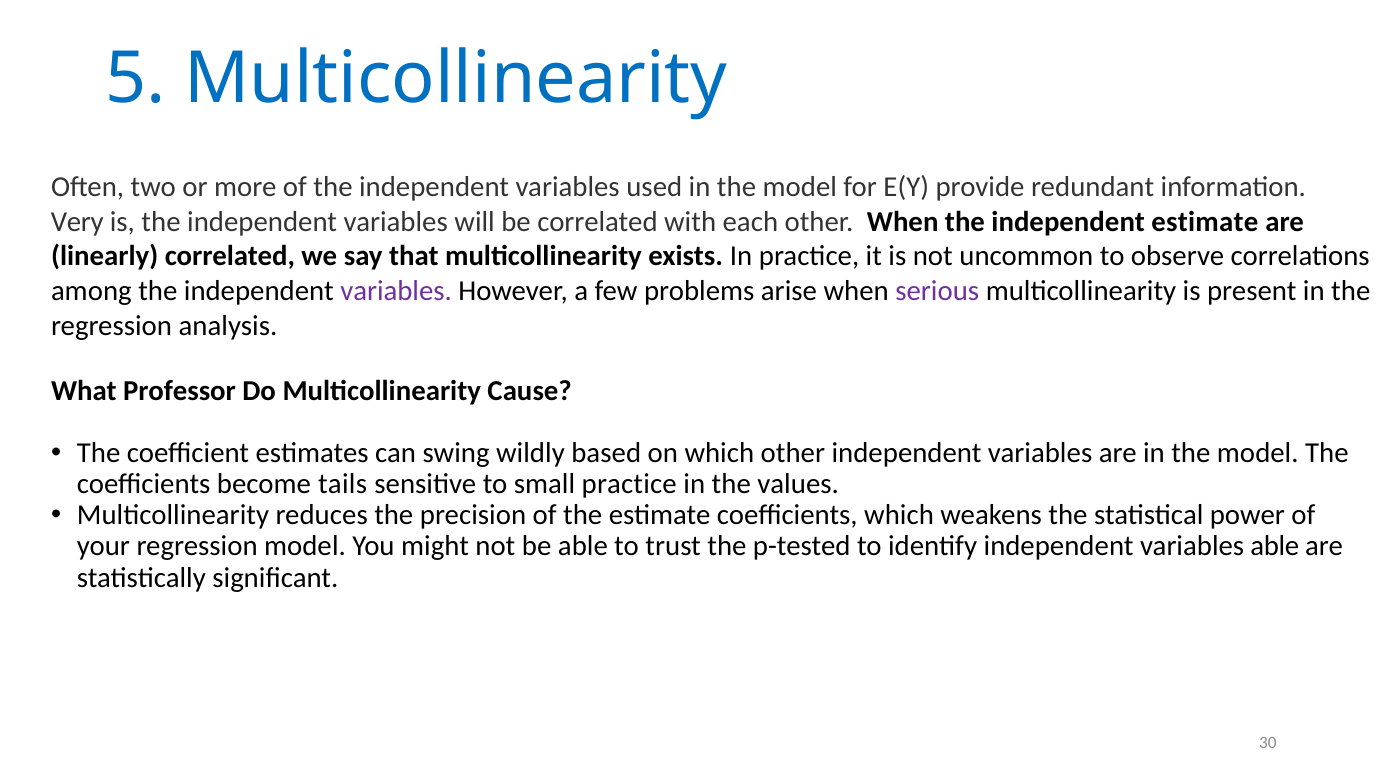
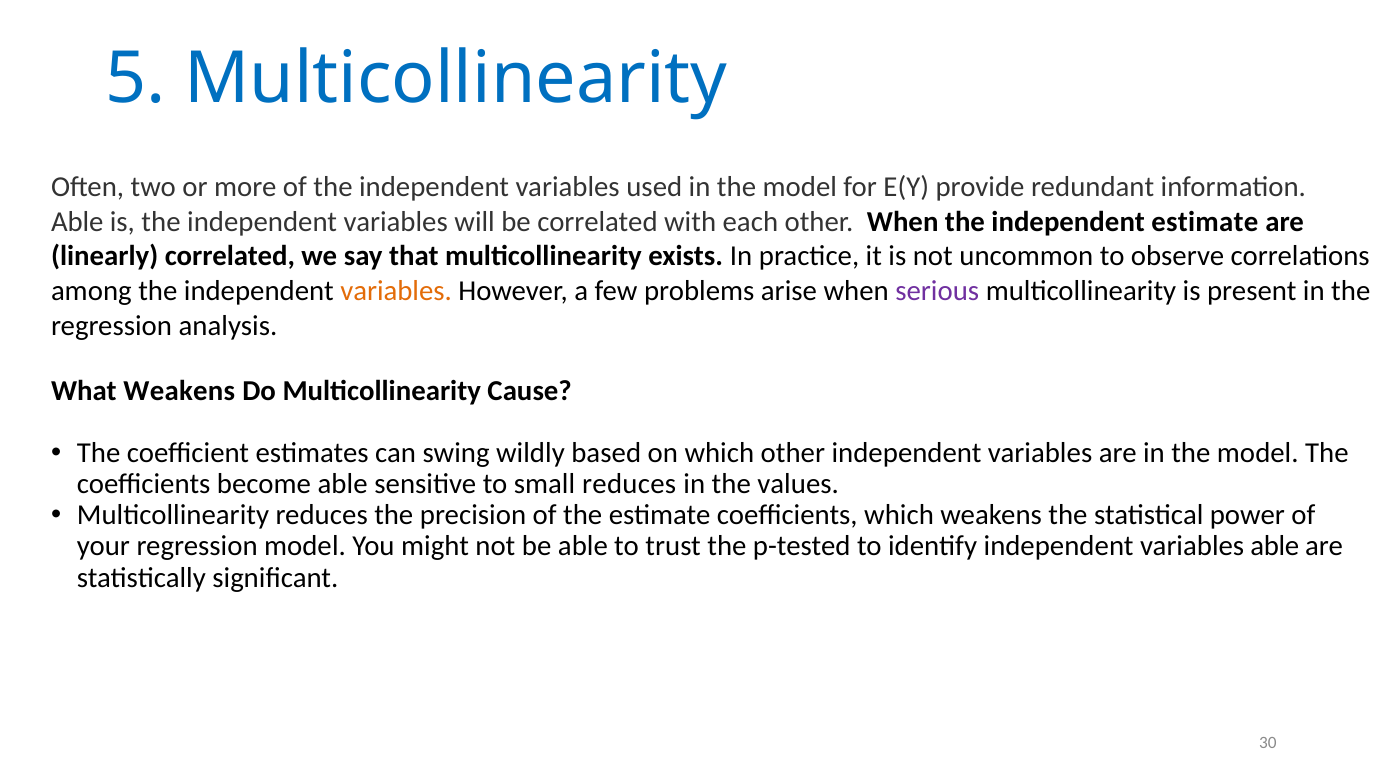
Very: Very -> Able (77, 222)
variables colour: purple -> orange (396, 291)
What Professor: Professor -> Weakens (179, 391)
become tails: tails -> able (343, 484)
small practice: practice -> reduces (629, 484)
